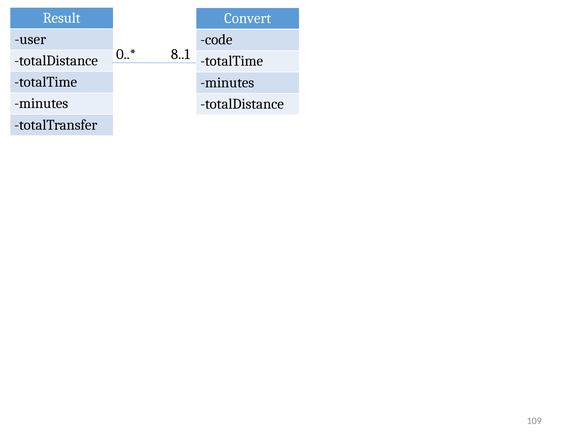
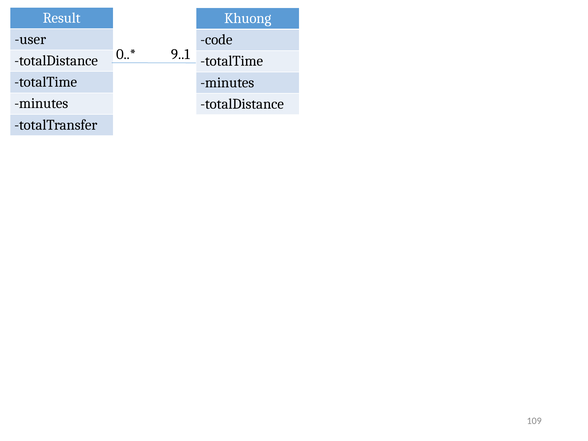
Convert: Convert -> Khuong (248, 18)
8..1: 8..1 -> 9..1 (180, 54)
